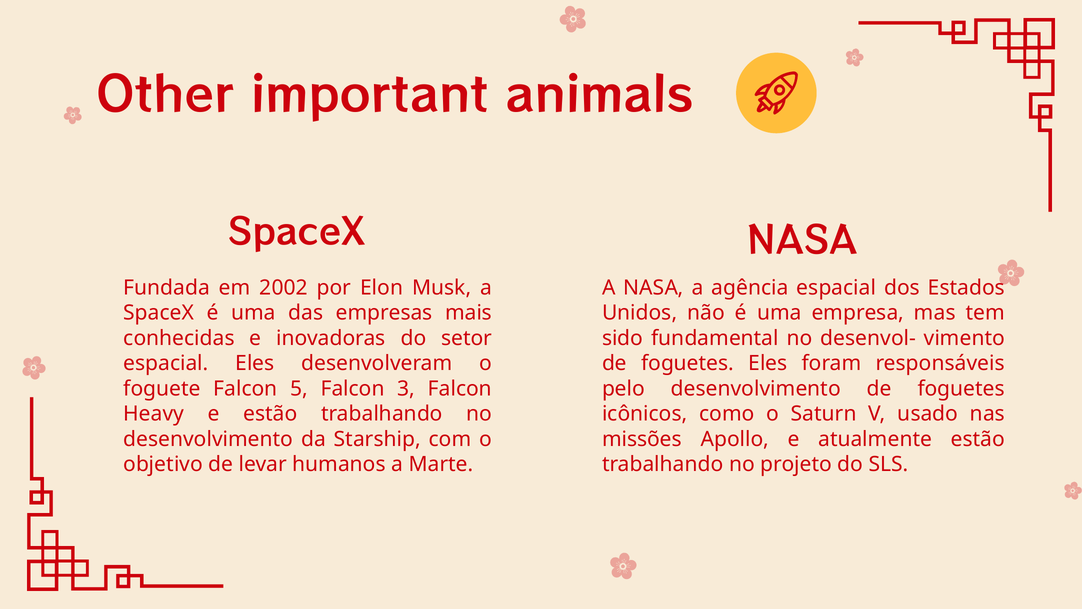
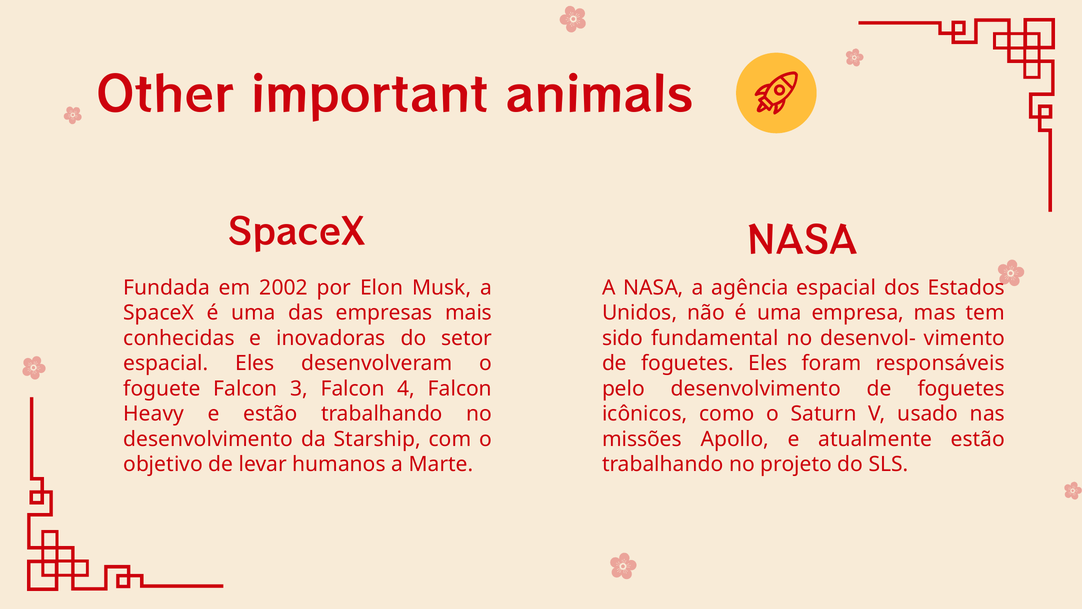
5: 5 -> 3 (299, 388)
3: 3 -> 4 (406, 388)
